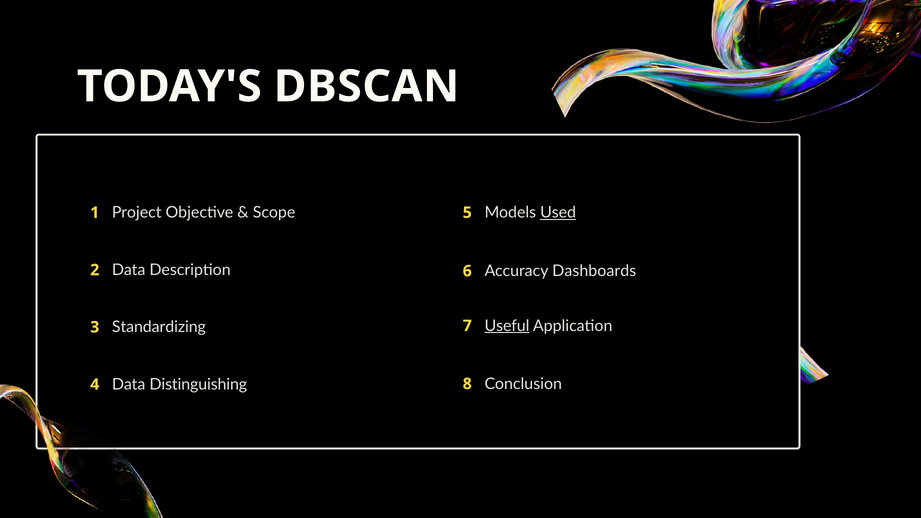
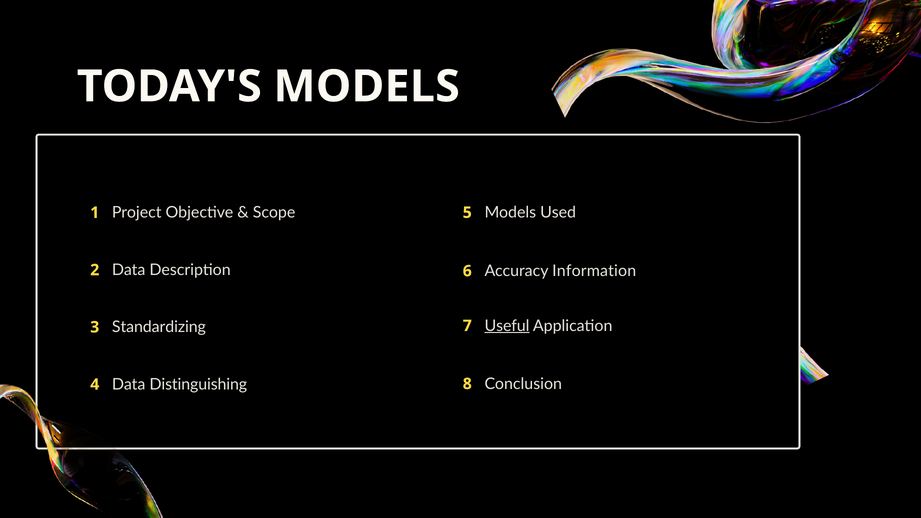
TODAY'S DBSCAN: DBSCAN -> MODELS (367, 87)
Used underline: present -> none (558, 213)
Dashboards: Dashboards -> Information (594, 271)
